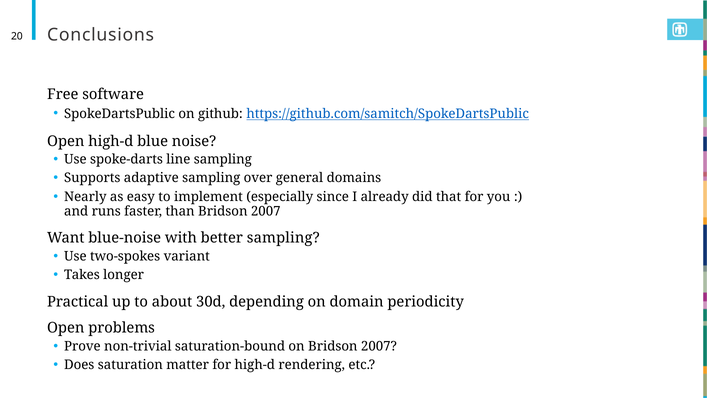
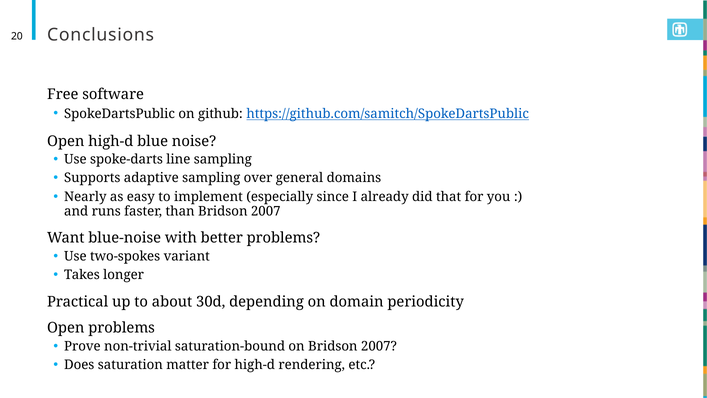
better sampling: sampling -> problems (283, 238)
